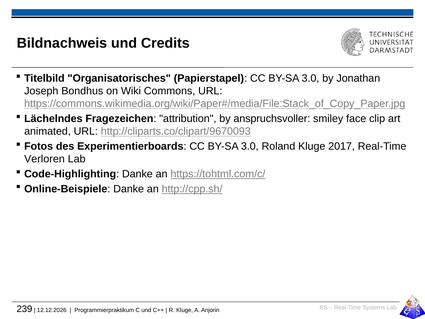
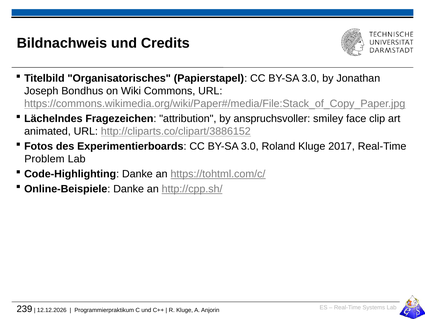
http://cliparts.co/clipart/9670093: http://cliparts.co/clipart/9670093 -> http://cliparts.co/clipart/3886152 (176, 131)
Verloren: Verloren -> Problem (44, 159)
